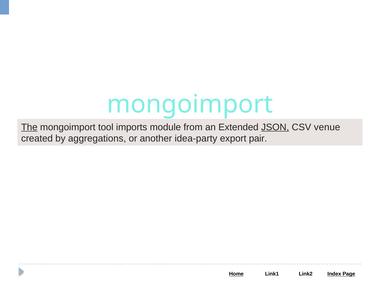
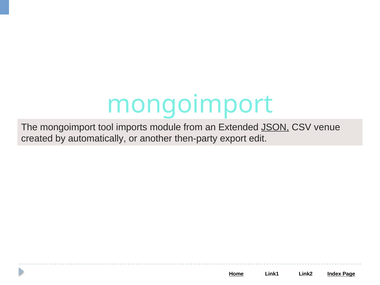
The underline: present -> none (29, 127)
aggregations: aggregations -> automatically (97, 139)
idea-party: idea-party -> then-party (196, 139)
pair: pair -> edit (258, 139)
